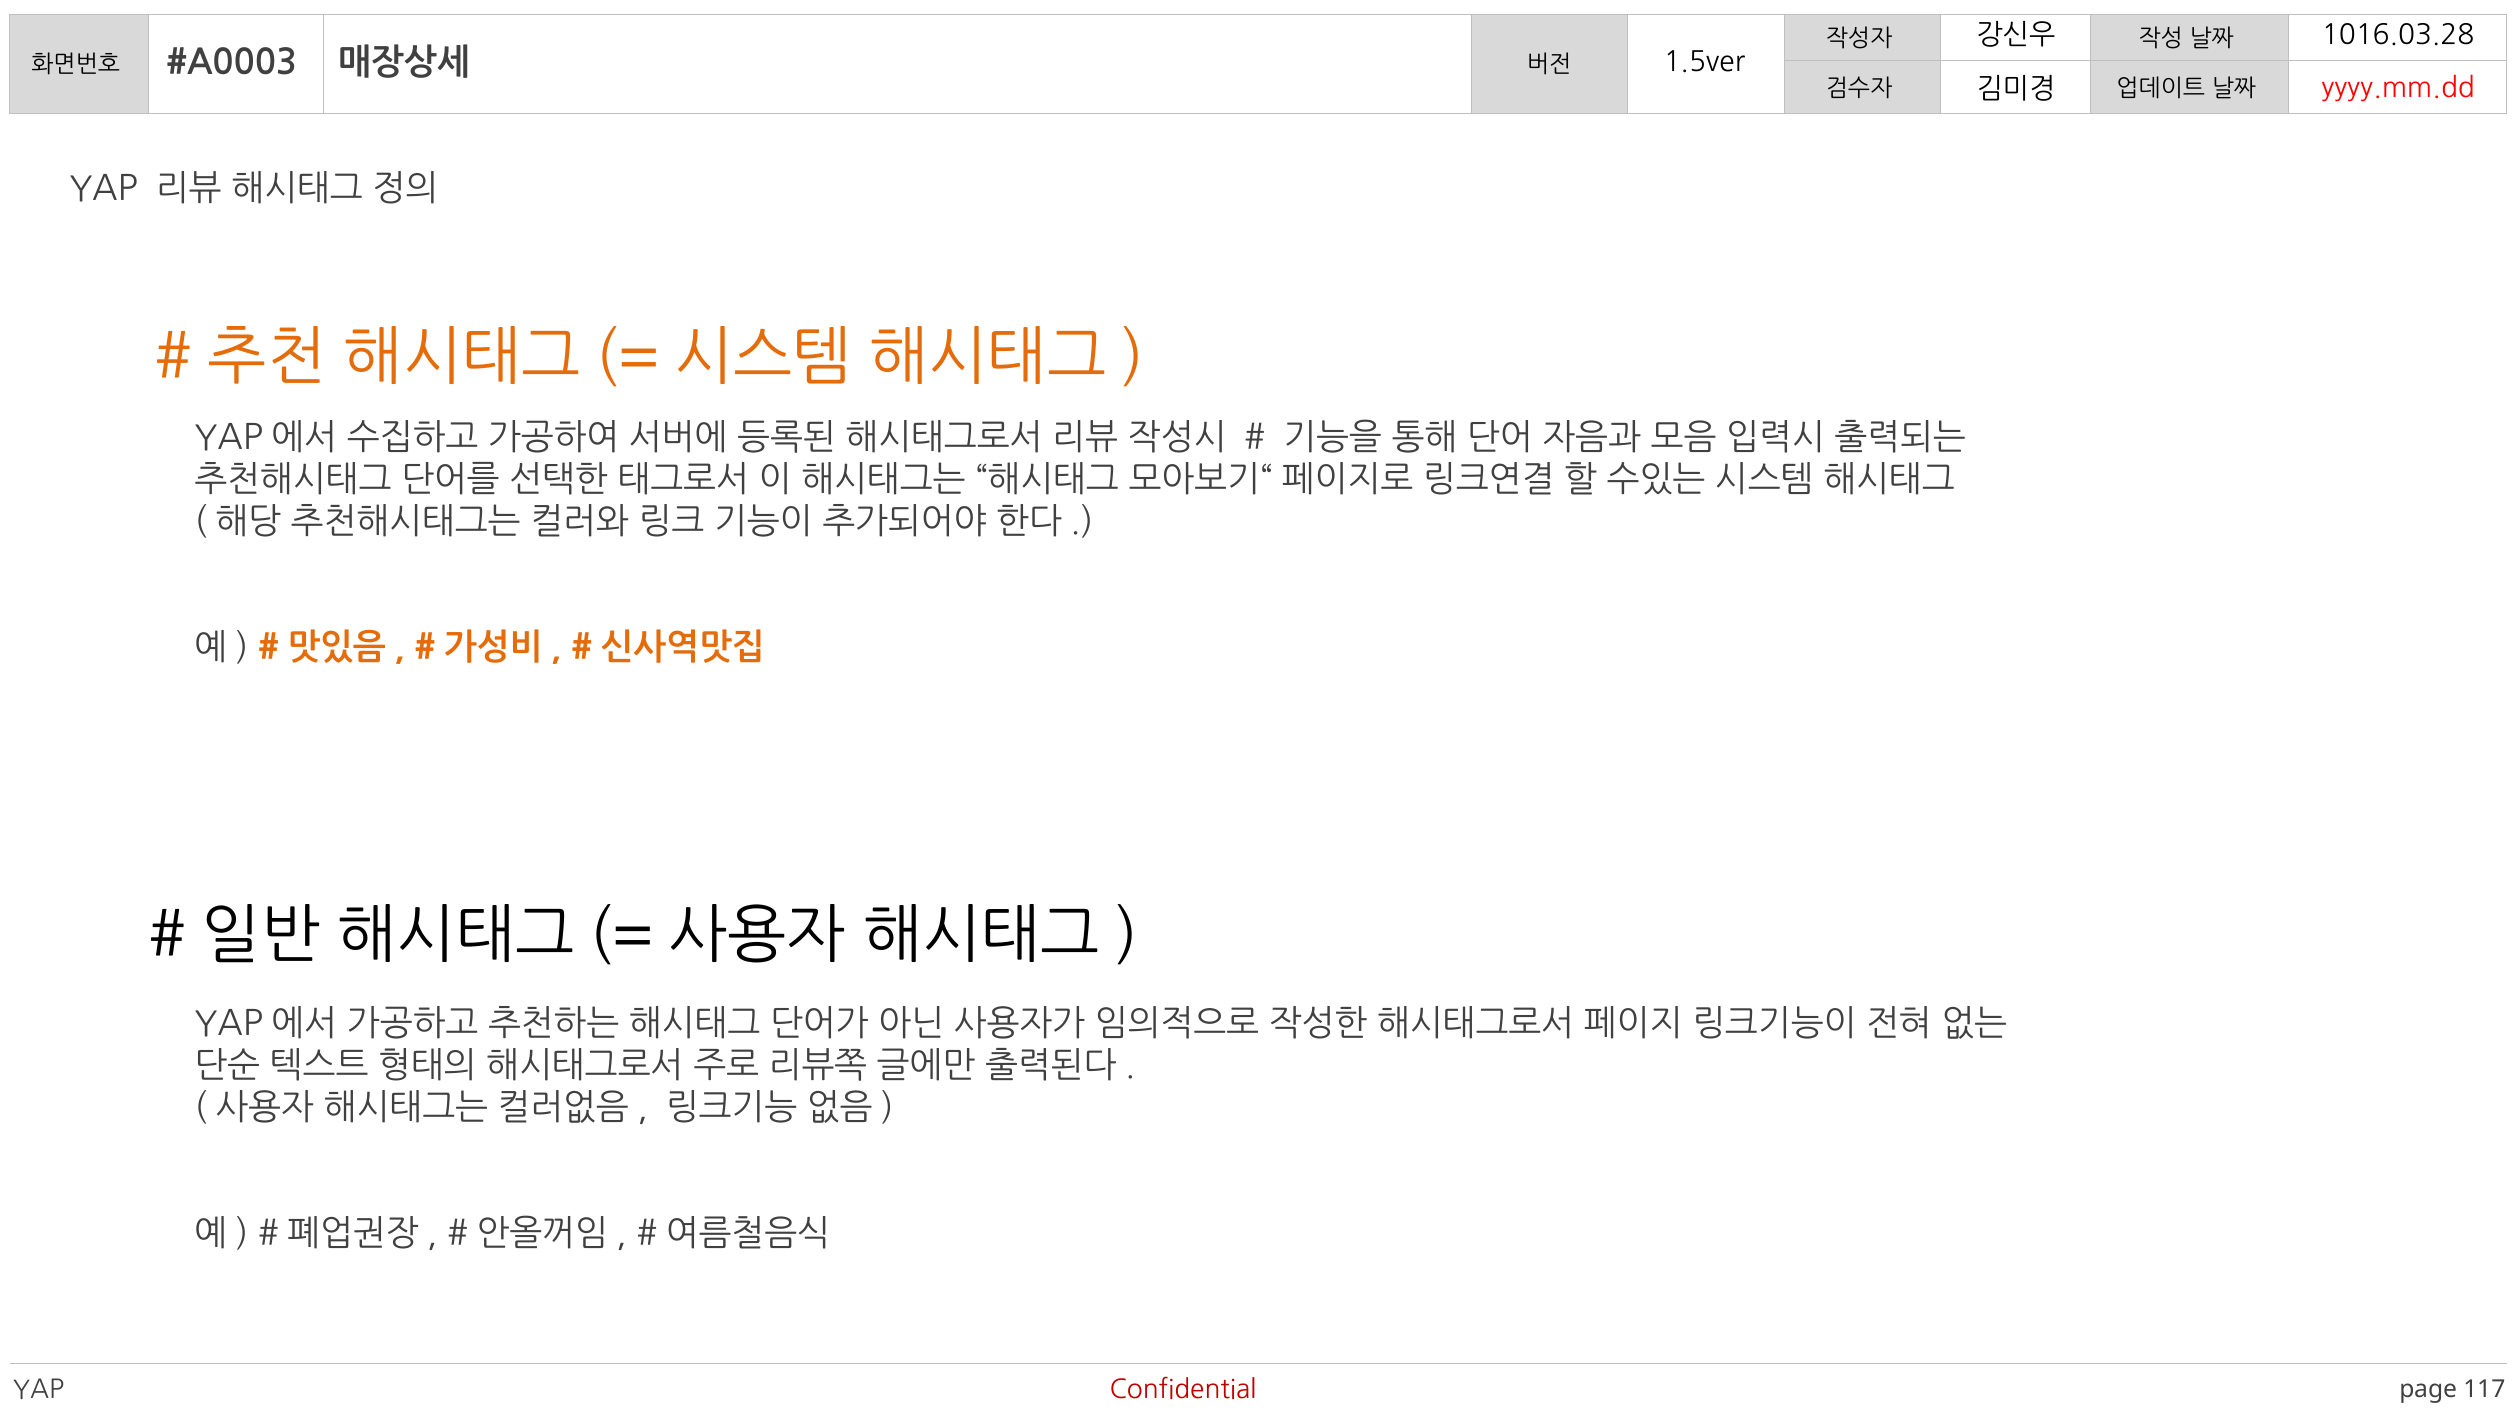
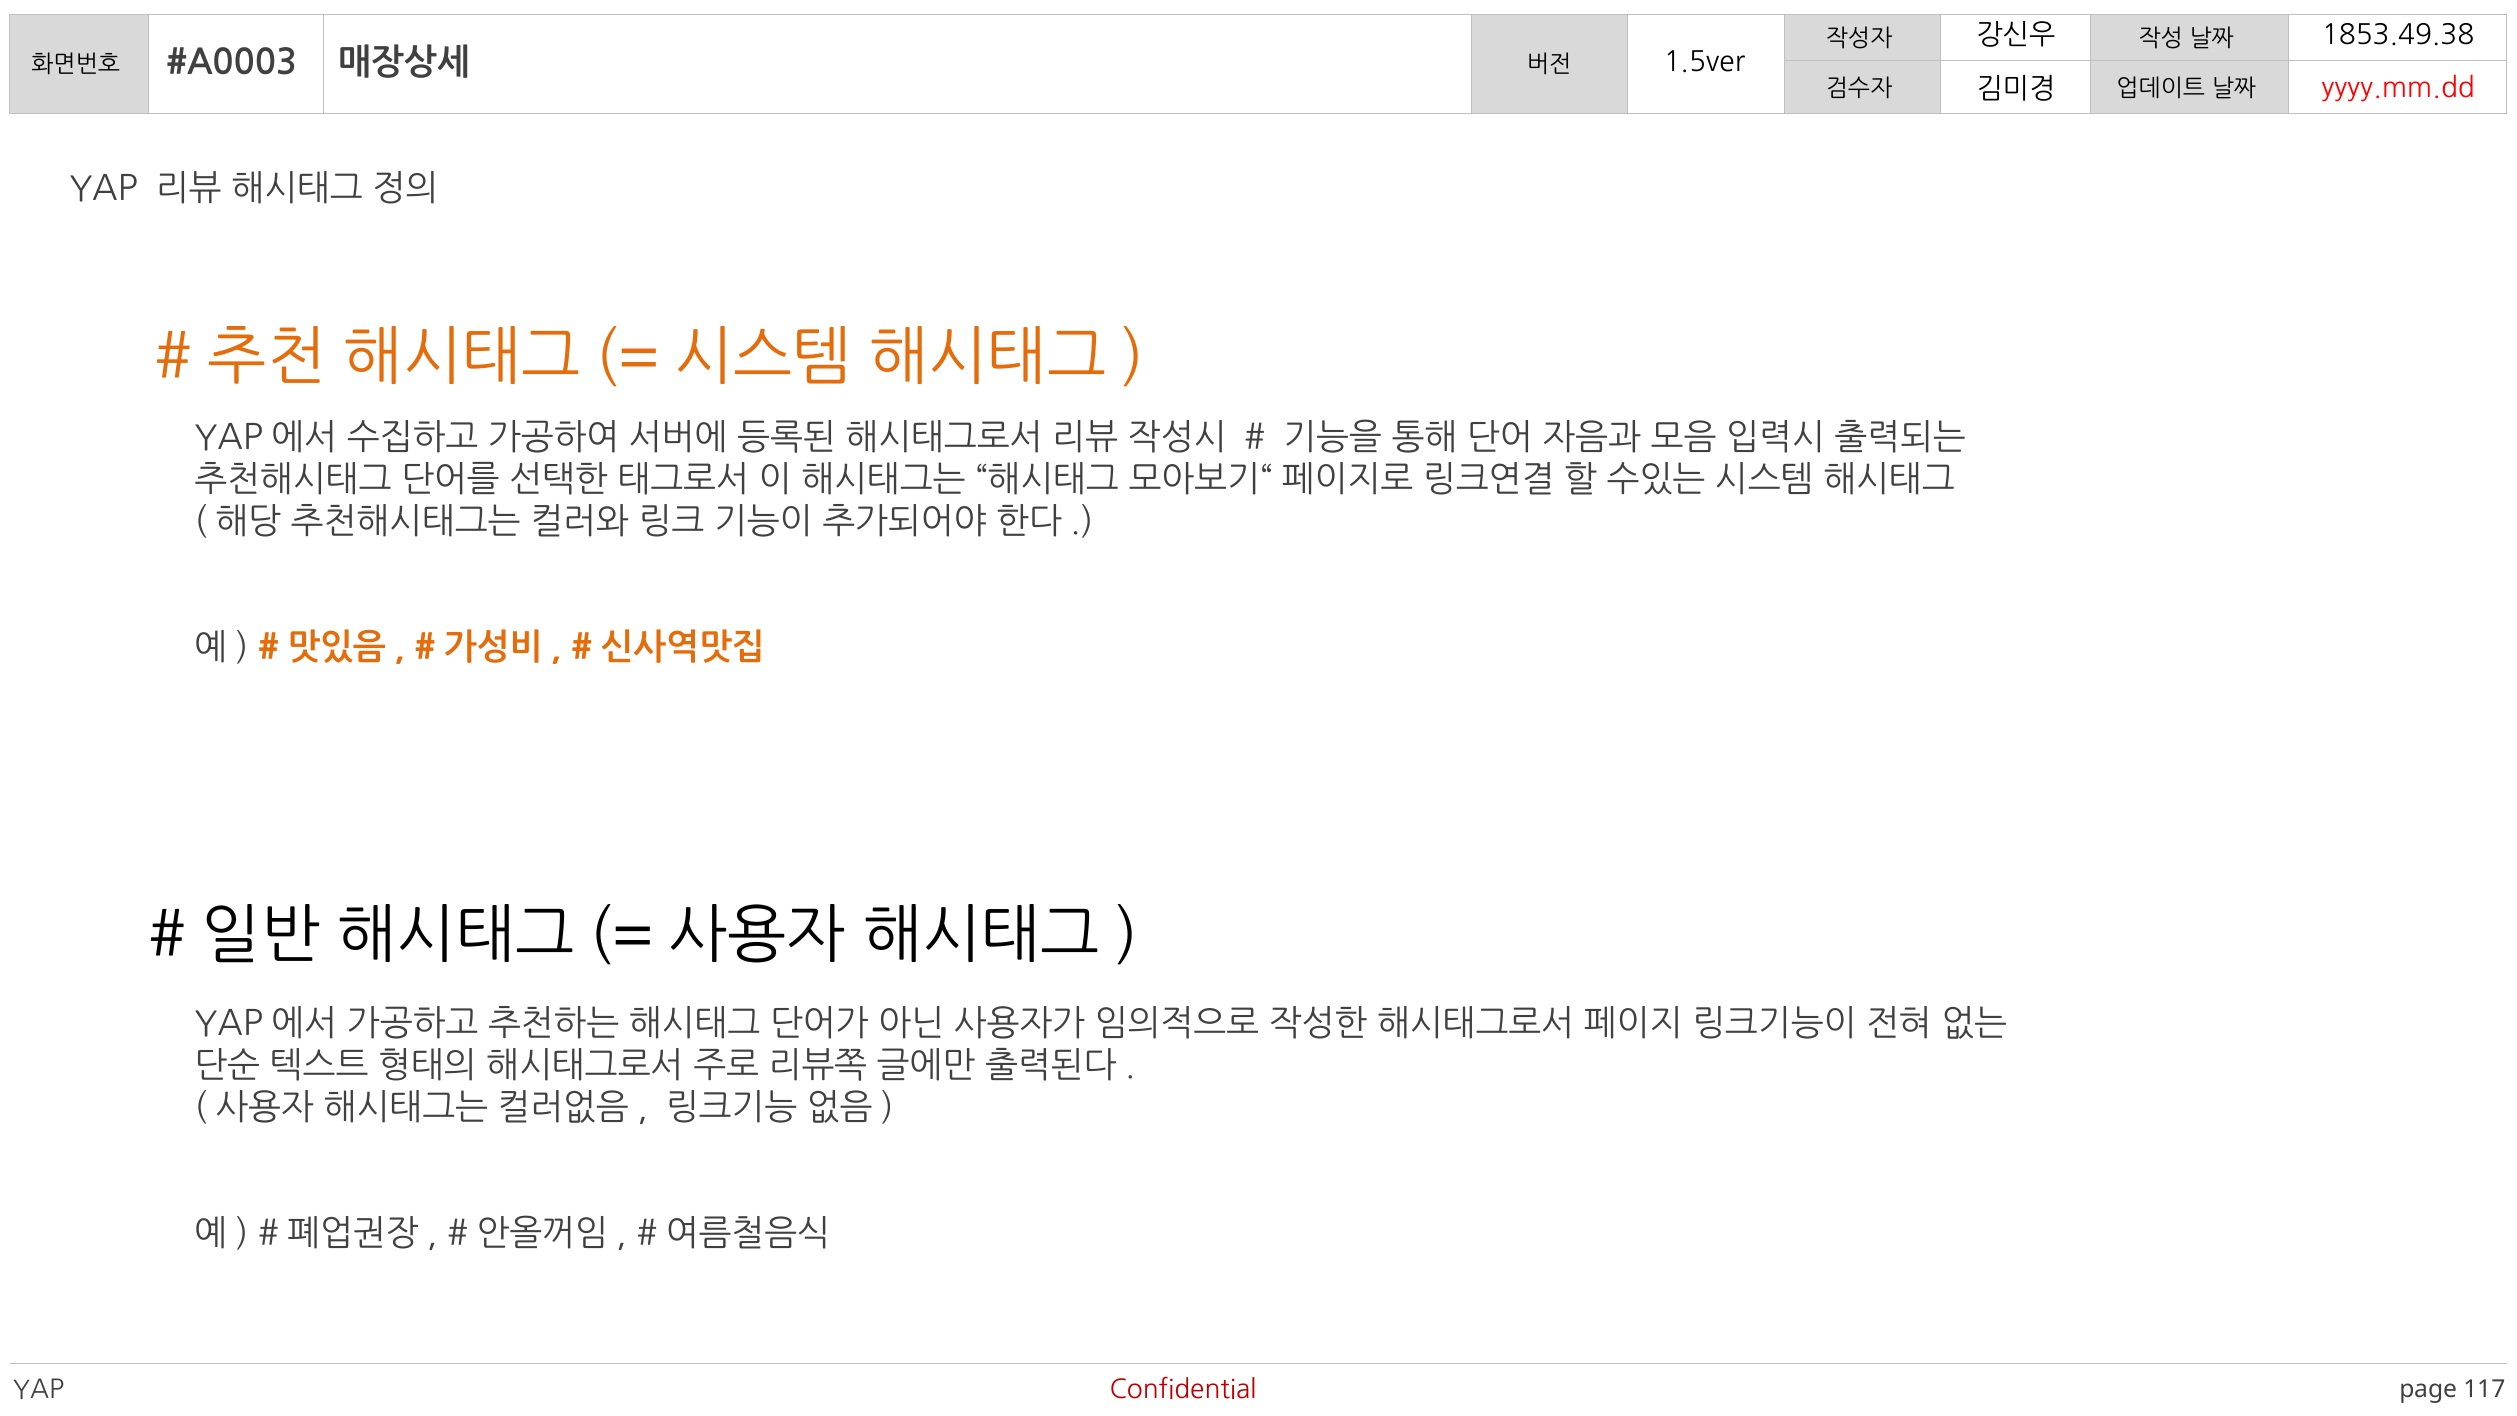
1016.03.28: 1016.03.28 -> 1853.49.38 (2398, 35)
